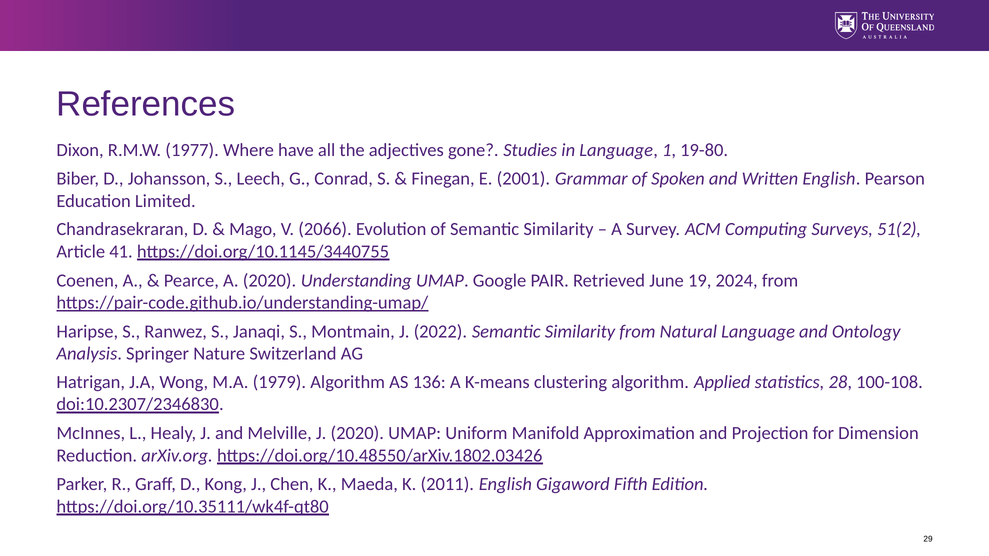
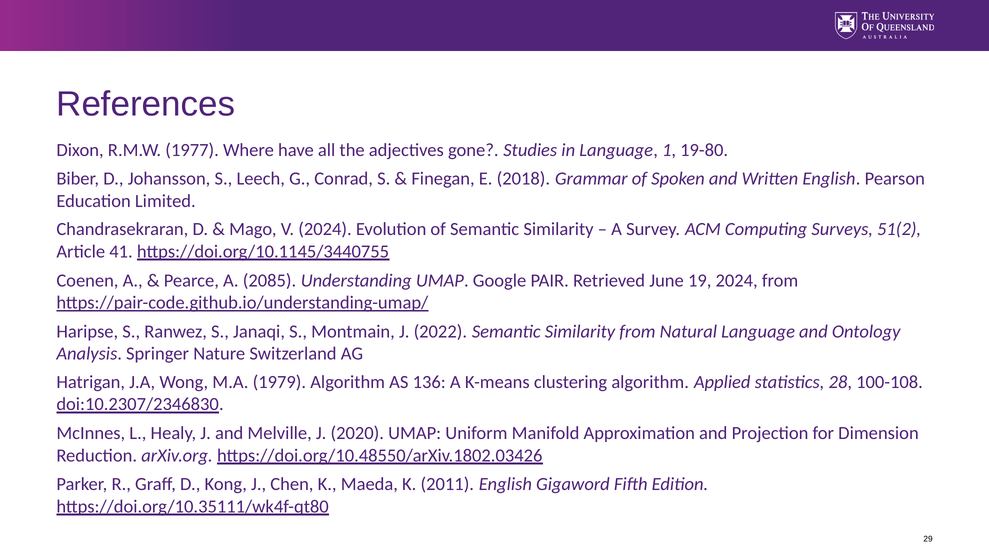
2001: 2001 -> 2018 (523, 179)
V 2066: 2066 -> 2024 (325, 229)
A 2020: 2020 -> 2085 (270, 281)
